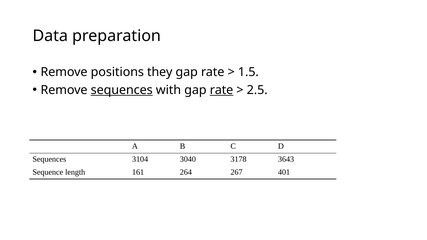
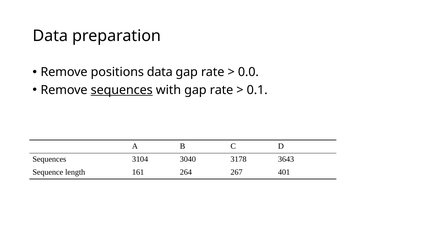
positions they: they -> data (160, 72)
1.5: 1.5 -> 0.0 (248, 72)
rate underline: present -> none (222, 90)
2.5: 2.5 -> 0.1 (257, 90)
